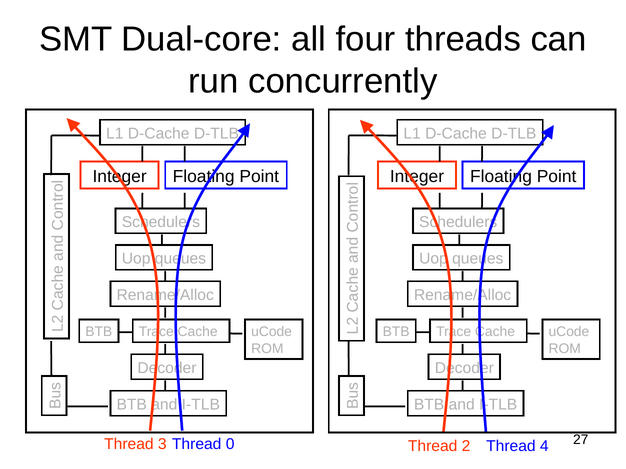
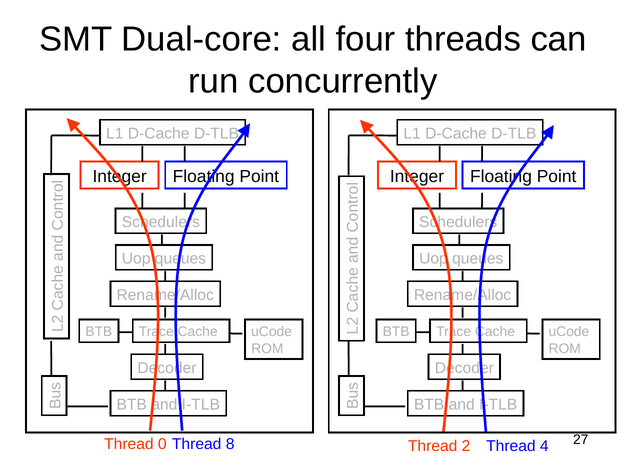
3: 3 -> 0 (162, 445)
0: 0 -> 8 (230, 445)
